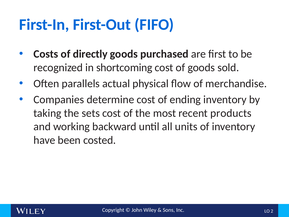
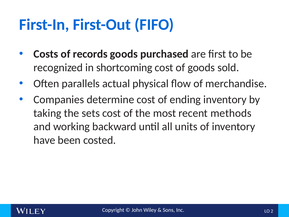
directly: directly -> records (90, 54)
products: products -> methods (231, 113)
